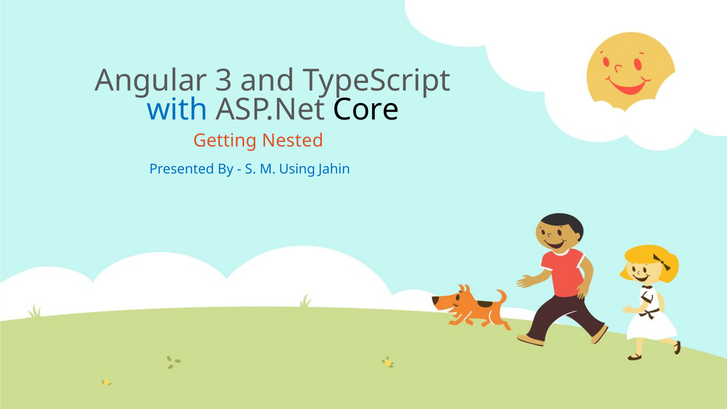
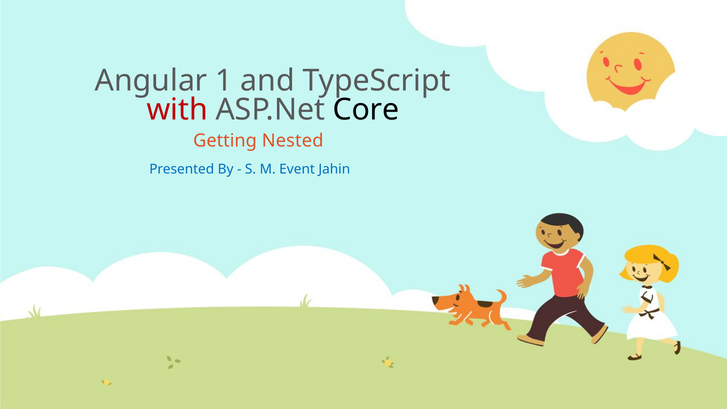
3: 3 -> 1 (224, 81)
with colour: blue -> red (177, 110)
Using: Using -> Event (297, 169)
